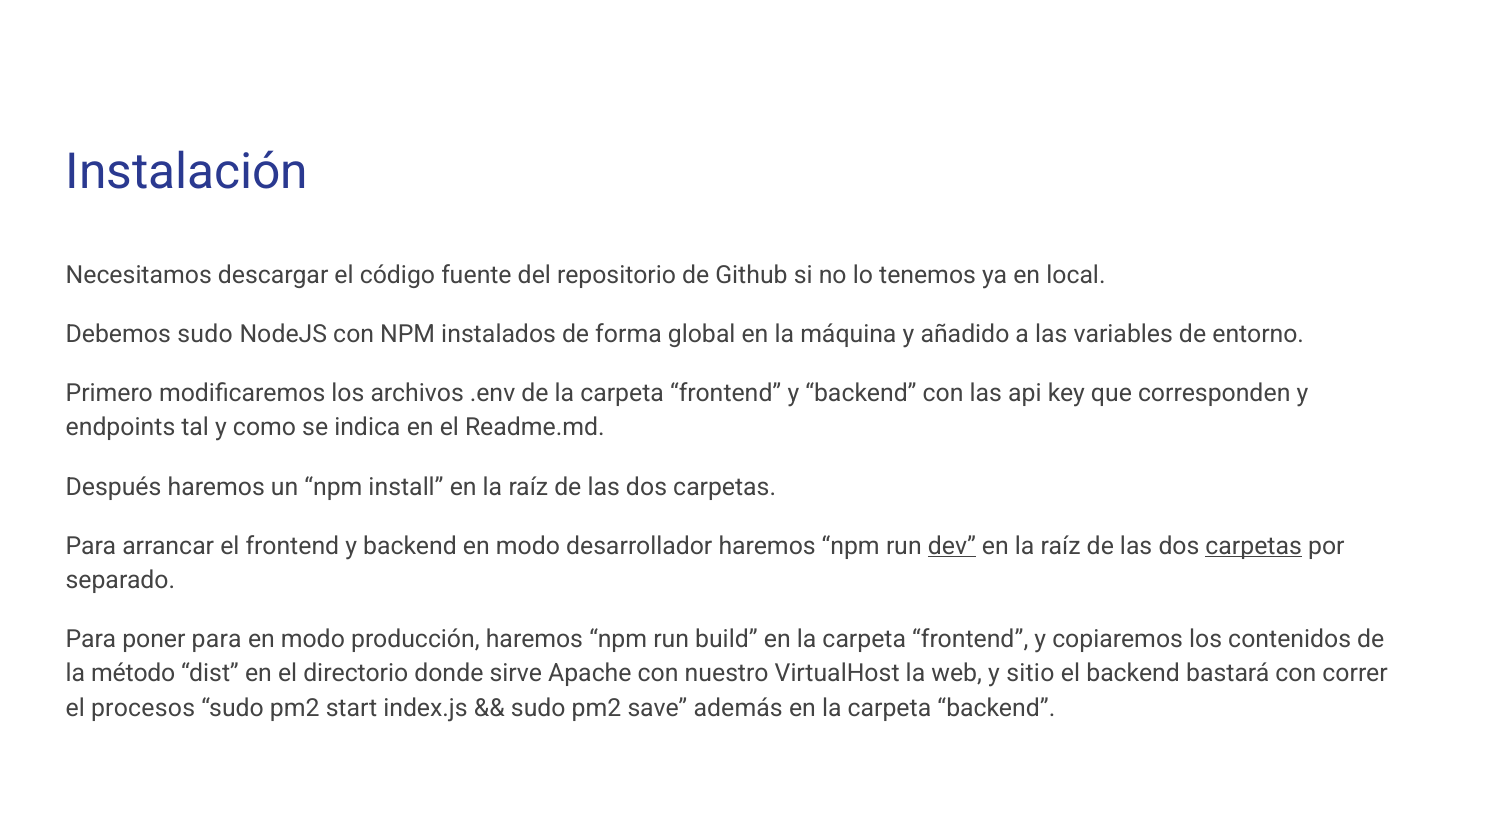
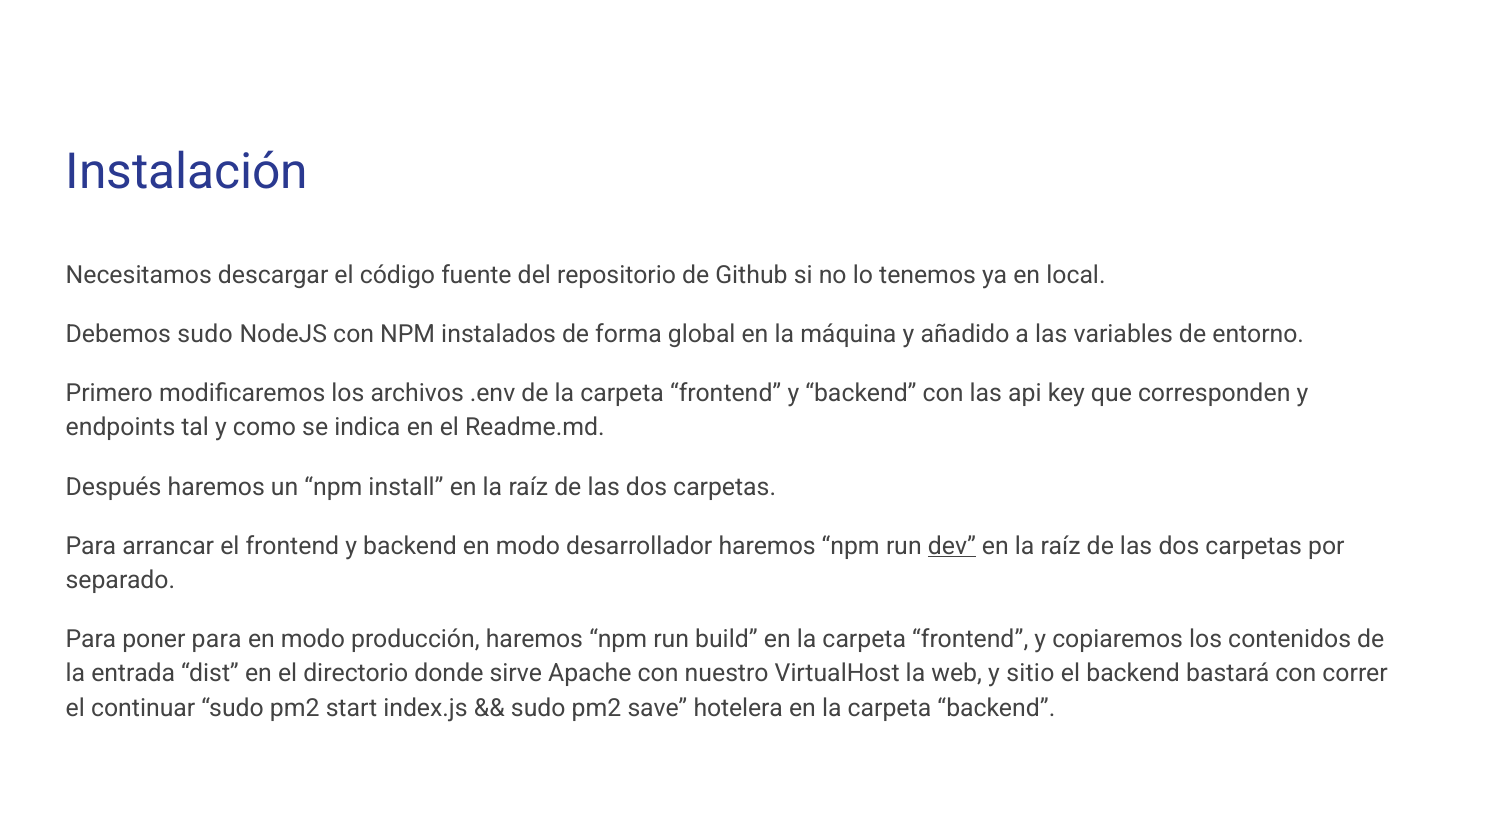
carpetas underline: present -> none (1254, 546)
método: método -> entrada (133, 673)
procesos: procesos -> continuar (143, 708)
además: además -> hotelera (738, 708)
